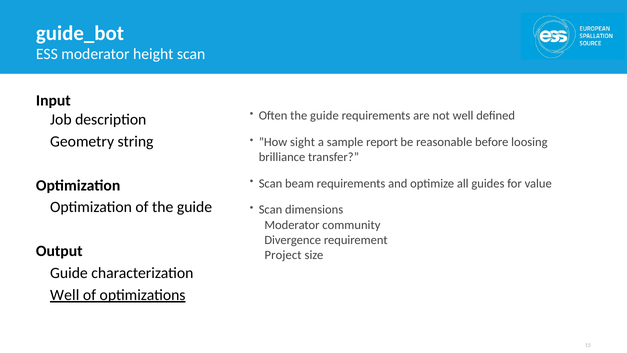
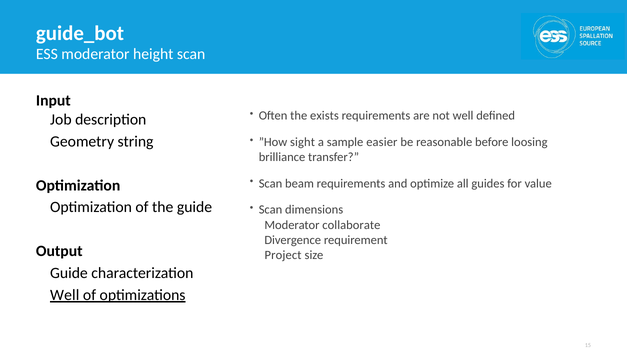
Often the guide: guide -> exists (324, 115)
report: report -> easier (382, 142)
community: community -> collaborate (351, 225)
